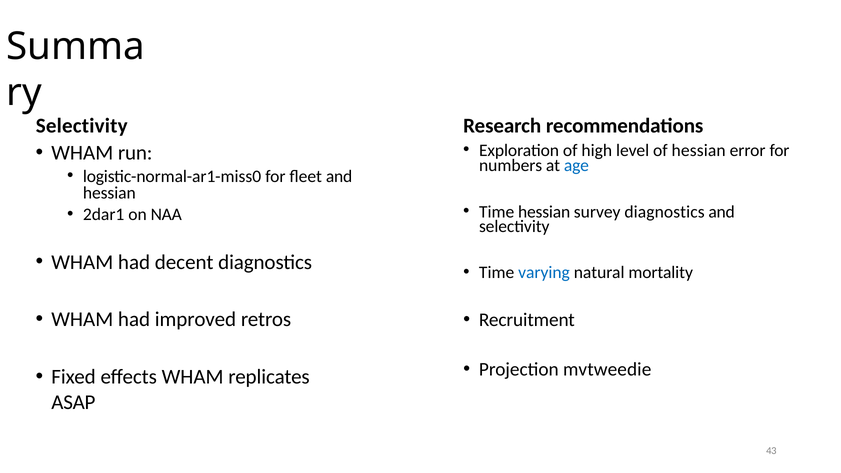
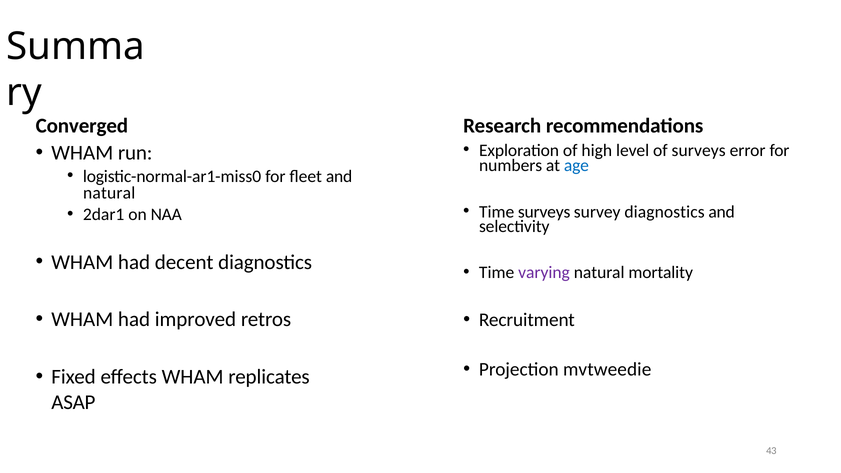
Selectivity: Selectivity -> Converged (82, 126)
of hessian: hessian -> surveys (699, 151)
hessian: hessian -> natural (109, 193)
Time hessian: hessian -> surveys (544, 212)
varying colour: blue -> purple (544, 273)
